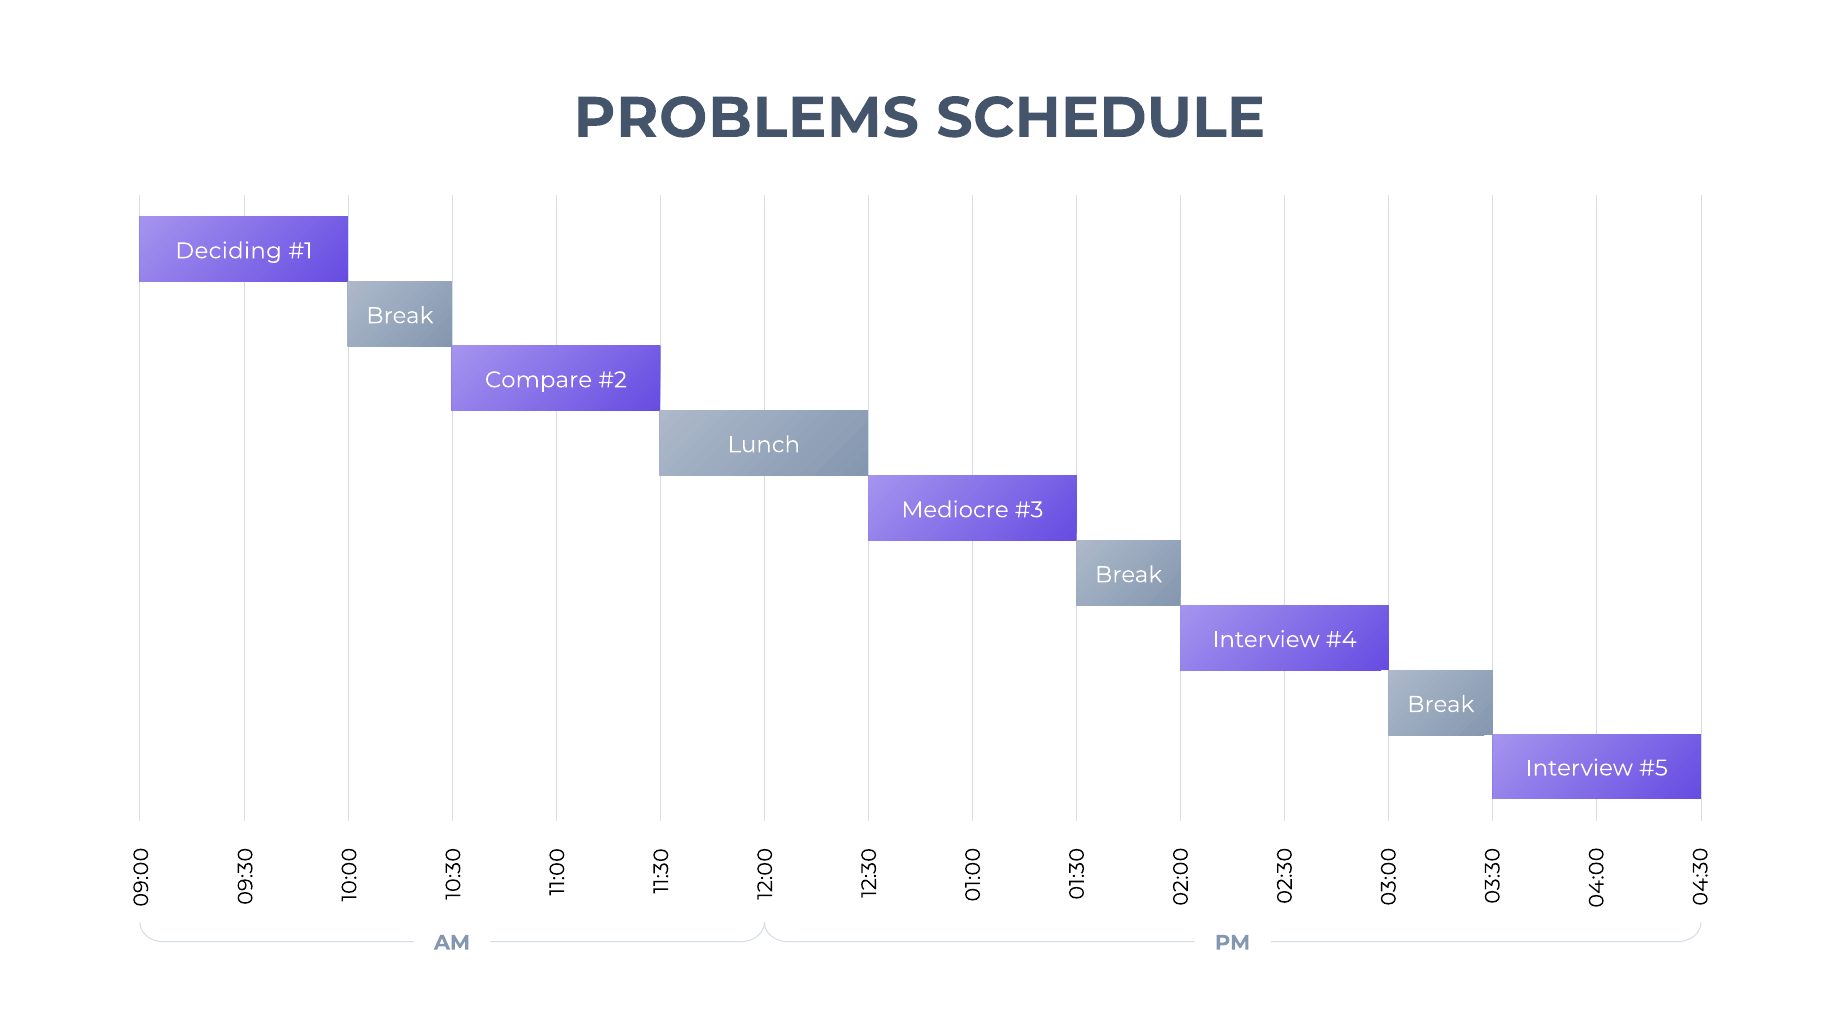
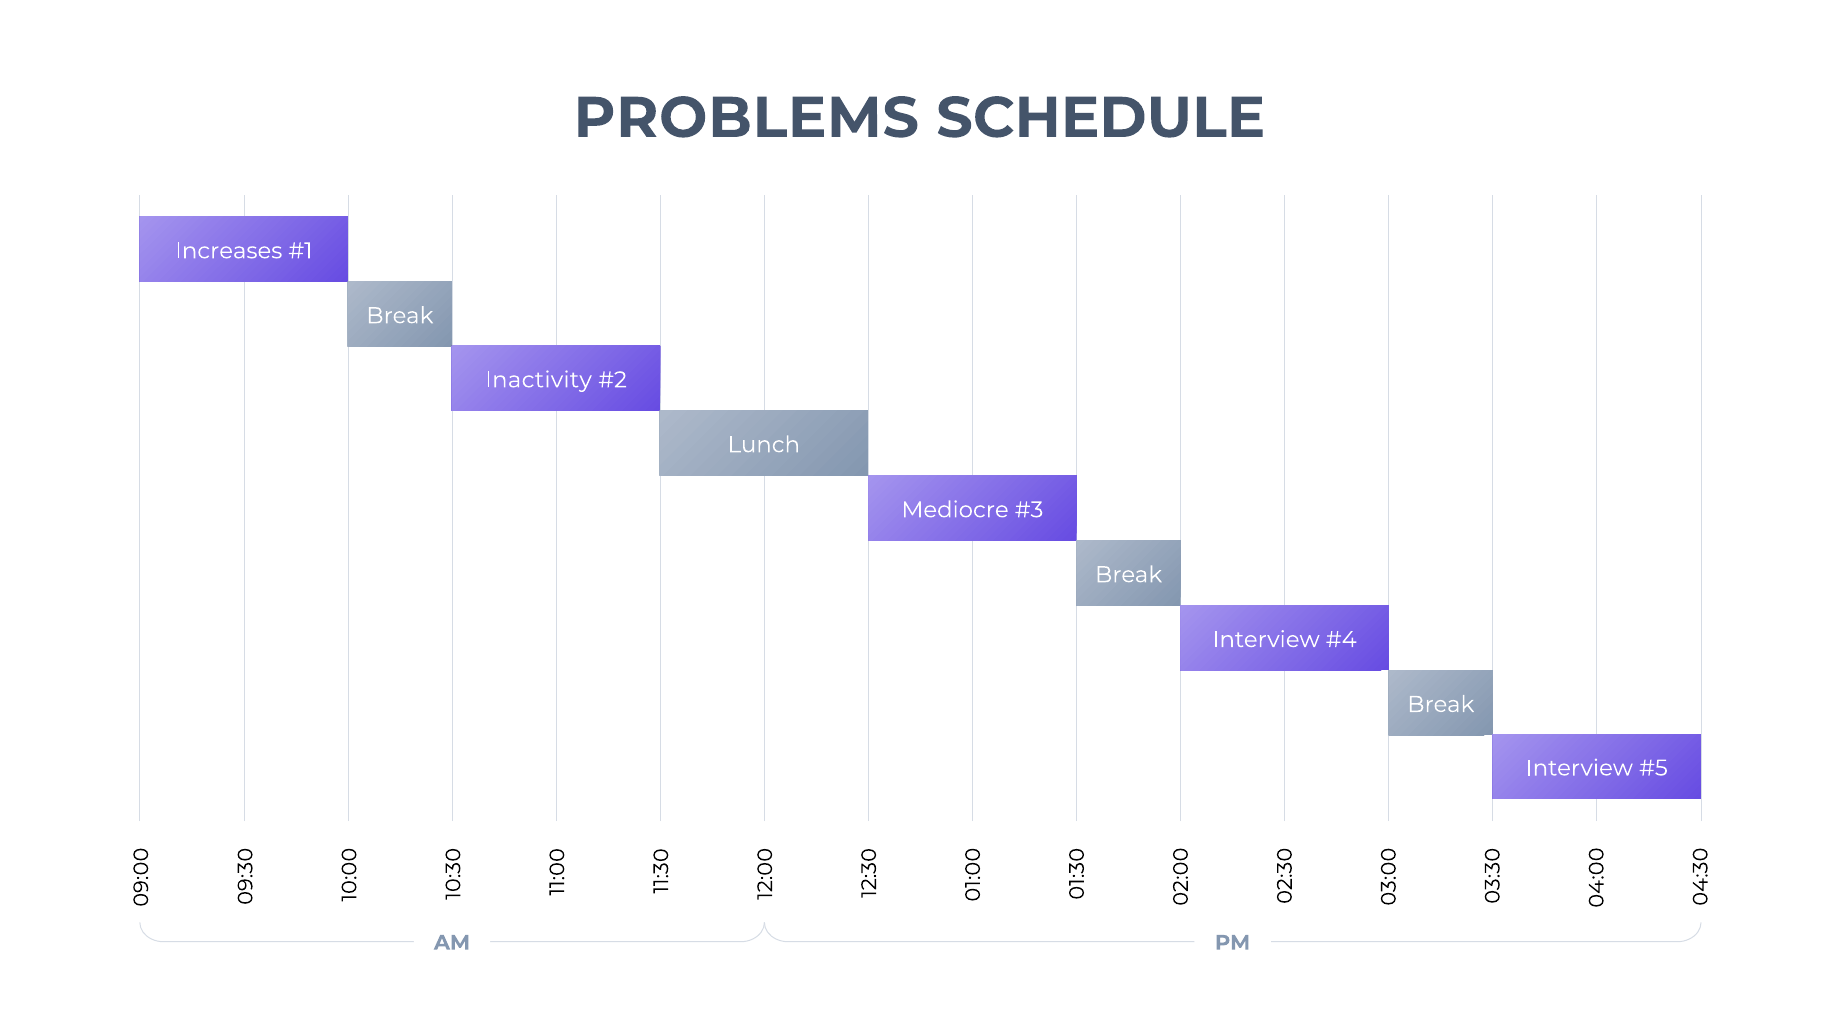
Deciding: Deciding -> Increases (229, 251)
Compare: Compare -> Inactivity (538, 380)
